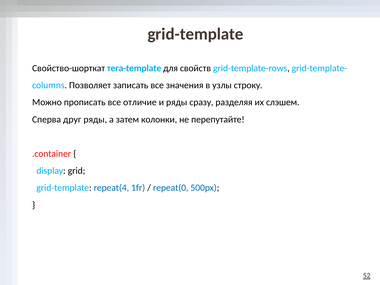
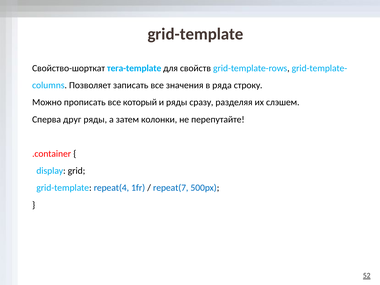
узлы: узлы -> ряда (222, 85)
отличие: отличие -> который (140, 102)
repeat(0: repeat(0 -> repeat(7 (171, 188)
